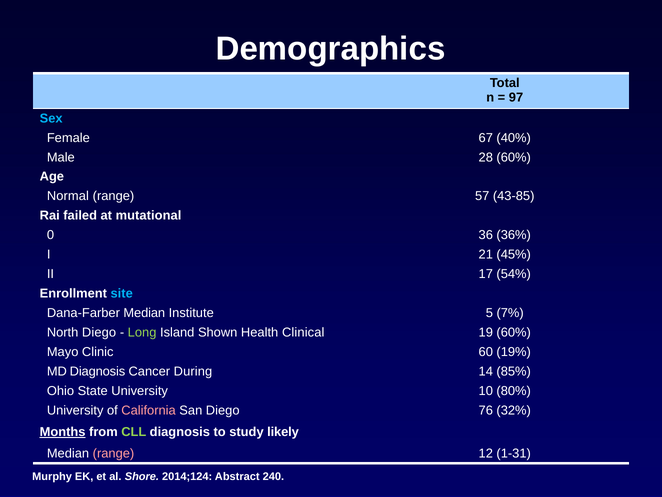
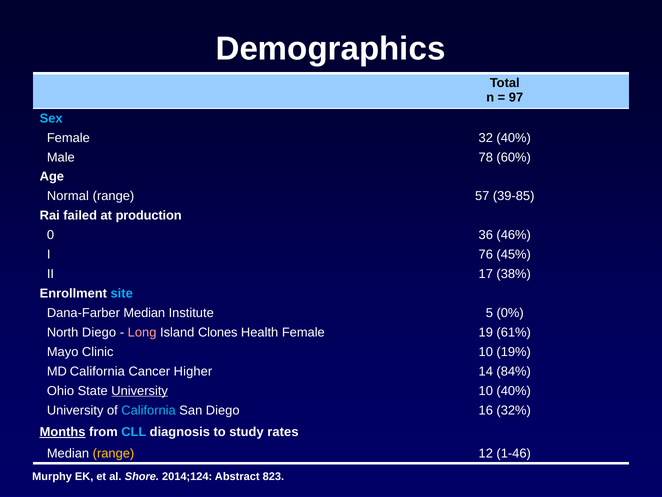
67: 67 -> 32 (486, 138)
28: 28 -> 78 (486, 157)
43-85: 43-85 -> 39-85 (514, 196)
mutational: mutational -> production (149, 215)
36%: 36% -> 46% (514, 235)
21: 21 -> 76 (486, 254)
54%: 54% -> 38% (514, 274)
7%: 7% -> 0% (510, 313)
Long colour: light green -> pink (142, 332)
Shown: Shown -> Clones (218, 332)
Health Clinical: Clinical -> Female (303, 332)
19 60%: 60% -> 61% (514, 332)
Clinic 60: 60 -> 10 (486, 352)
MD Diagnosis: Diagnosis -> California (97, 371)
During: During -> Higher (193, 371)
85%: 85% -> 84% (514, 371)
University underline: none -> present (140, 390)
10 80%: 80% -> 40% (514, 390)
California colour: pink -> light blue (149, 410)
76: 76 -> 16 (486, 410)
CLL colour: light green -> light blue (134, 432)
likely: likely -> rates (283, 432)
range colour: pink -> yellow (113, 453)
1-31: 1-31 -> 1-46 (514, 453)
240: 240 -> 823 (273, 476)
